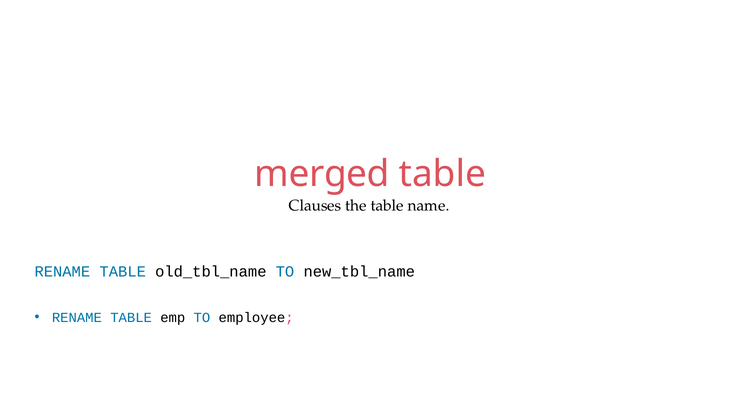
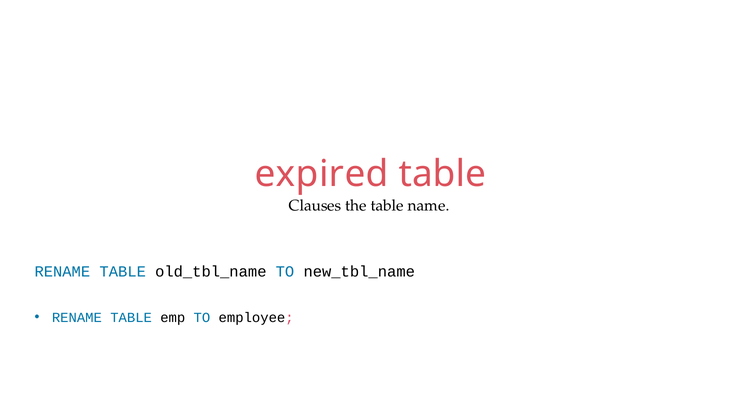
merged: merged -> expired (322, 174)
